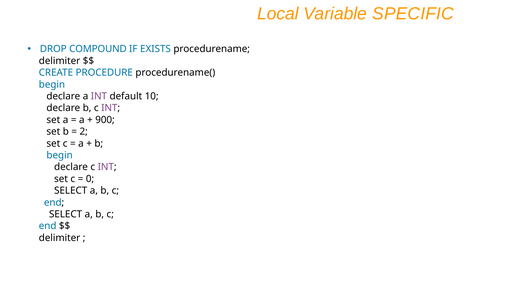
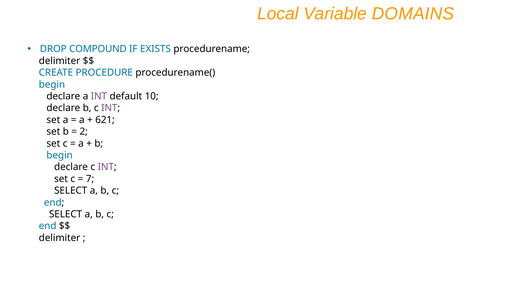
SPECIFIC: SPECIFIC -> DOMAINS (413, 14)
900: 900 -> 621 (105, 120)
0: 0 -> 7 (90, 179)
